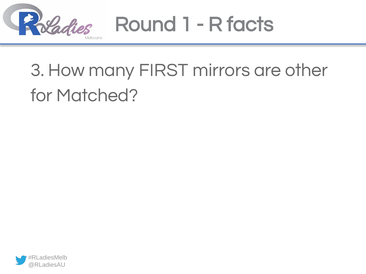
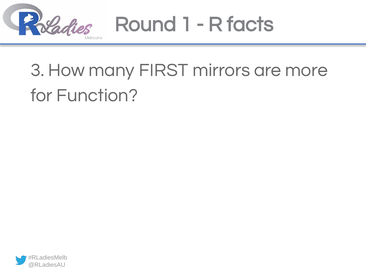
other: other -> more (306, 70)
Matched: Matched -> Function (97, 95)
